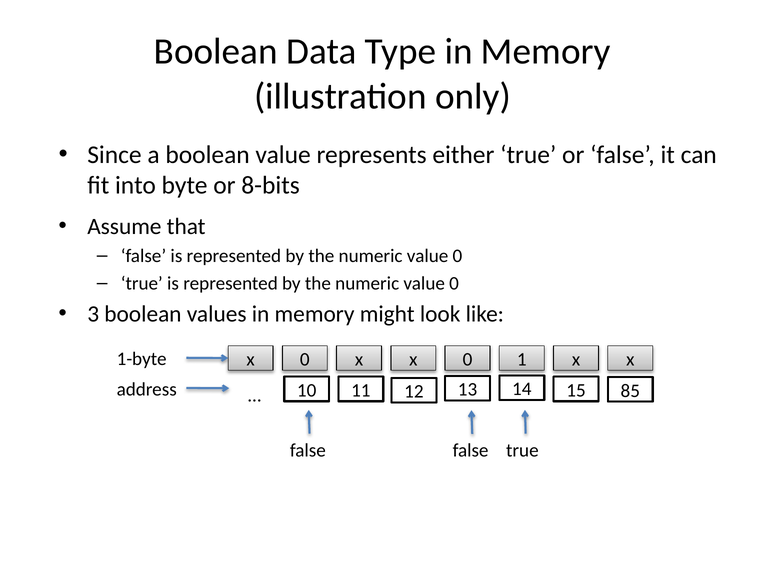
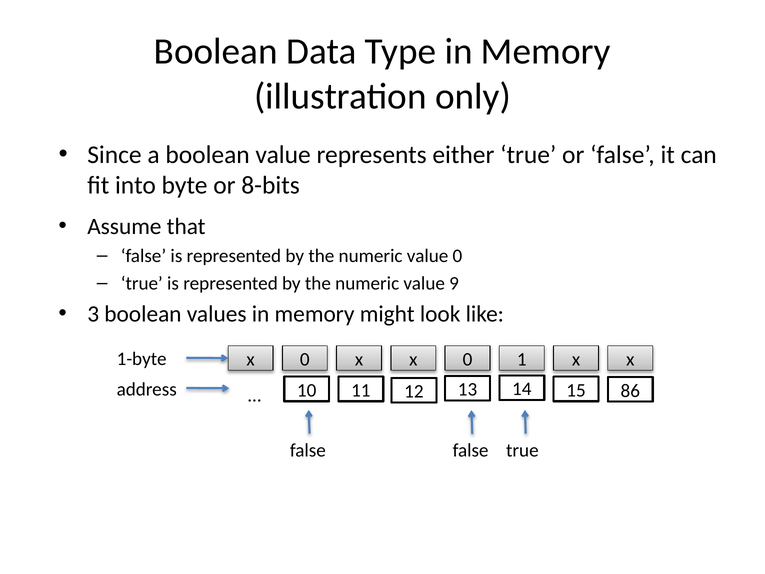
0: 0 -> 9 (454, 283)
85: 85 -> 86 (630, 391)
